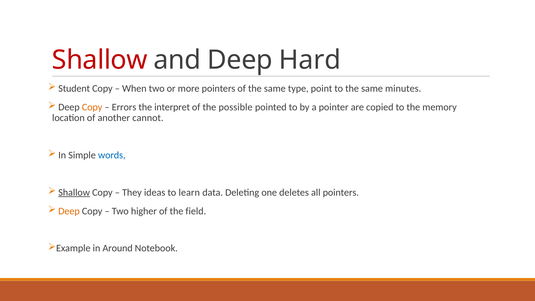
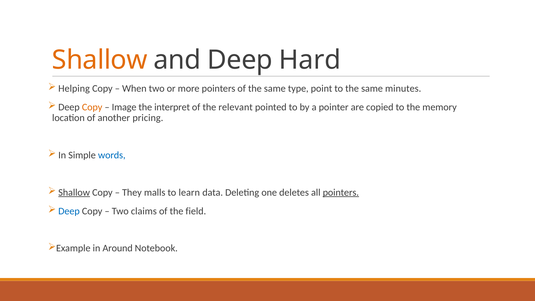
Shallow colour: red -> orange (100, 60)
Student: Student -> Helping (74, 88)
Errors: Errors -> Image (124, 107)
possible: possible -> relevant (236, 107)
cannot: cannot -> pricing (148, 118)
ideas: ideas -> malls (155, 192)
pointers underline: none -> present (341, 192)
Deep colour: orange -> blue (69, 211)
higher: higher -> claims (144, 211)
